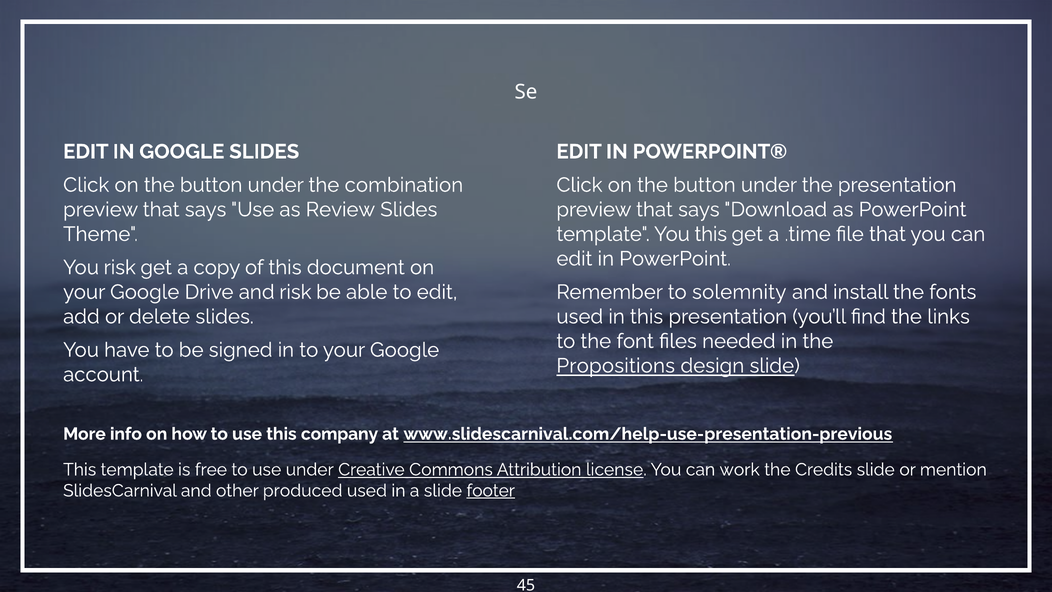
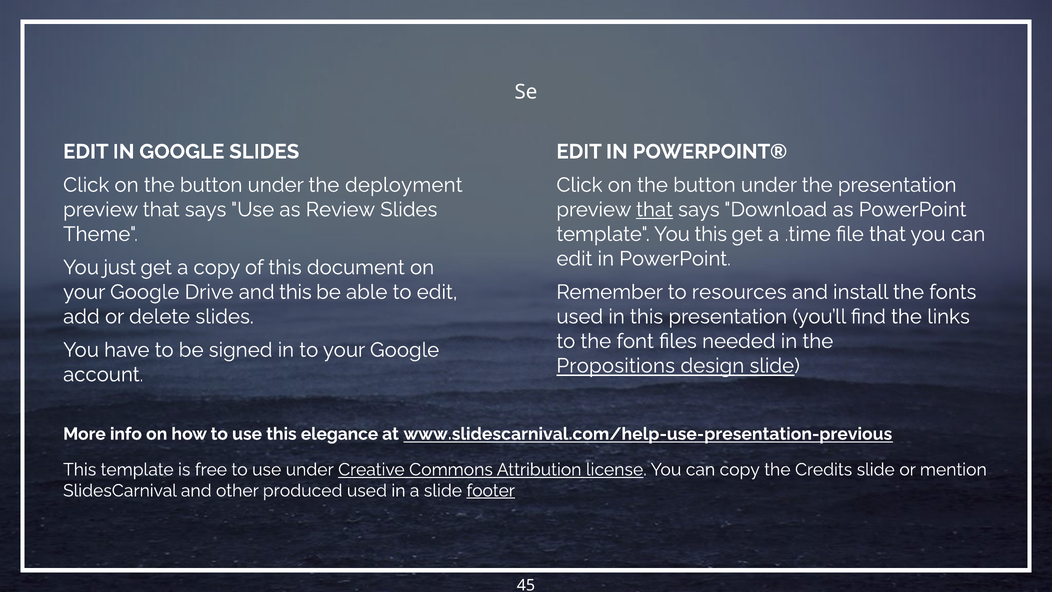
combination: combination -> deployment (404, 185)
that underline: none -> present (654, 209)
You risk: risk -> just (120, 267)
and risk: risk -> this (295, 292)
solemnity: solemnity -> resources (739, 292)
company: company -> elegance (340, 434)
can work: work -> copy (740, 469)
